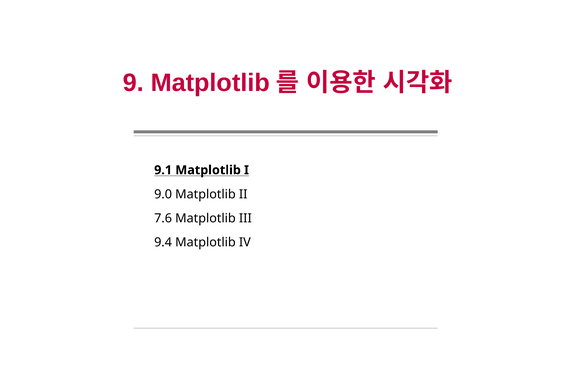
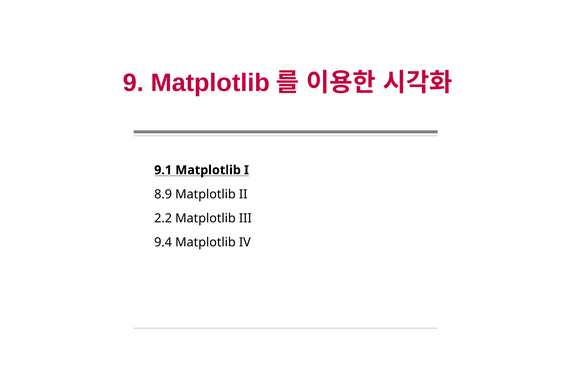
9.0: 9.0 -> 8.9 (163, 194)
7.6: 7.6 -> 2.2 (163, 218)
